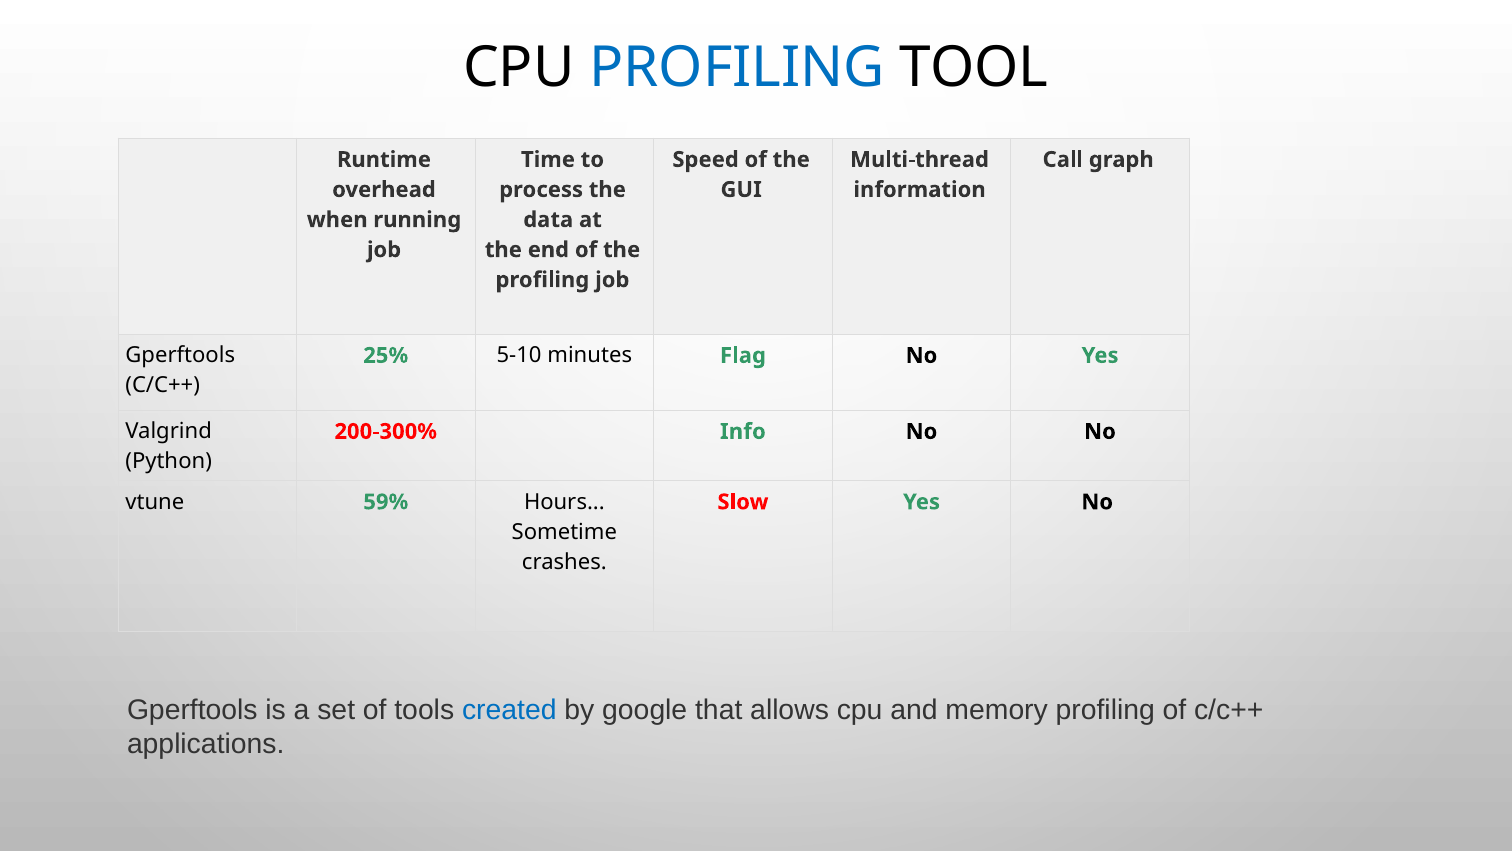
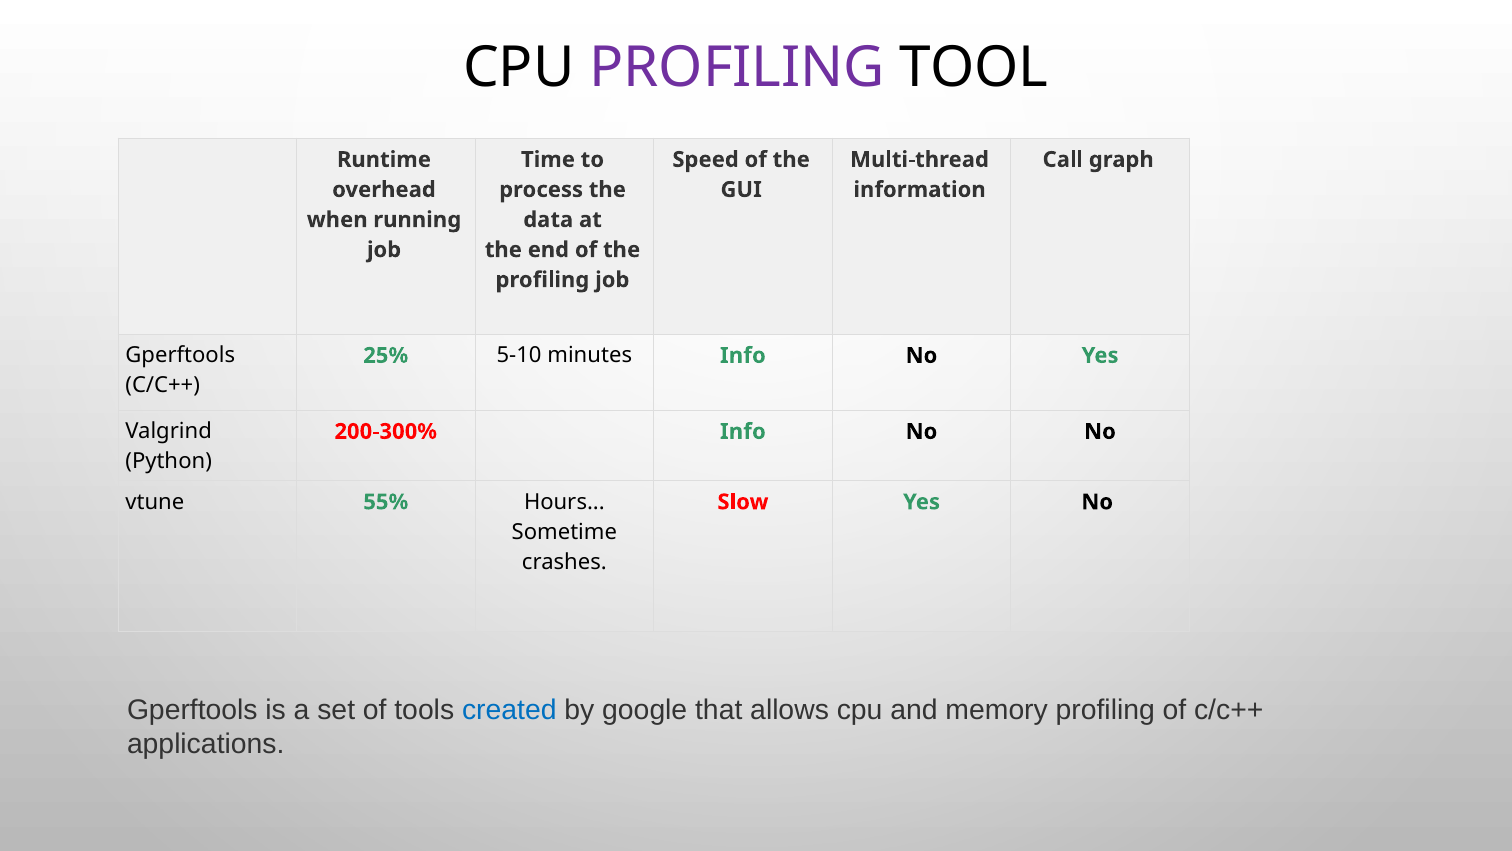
PROFILING colour: blue -> purple (737, 67)
minutes Flag: Flag -> Info (743, 355)
59%: 59% -> 55% (386, 502)
